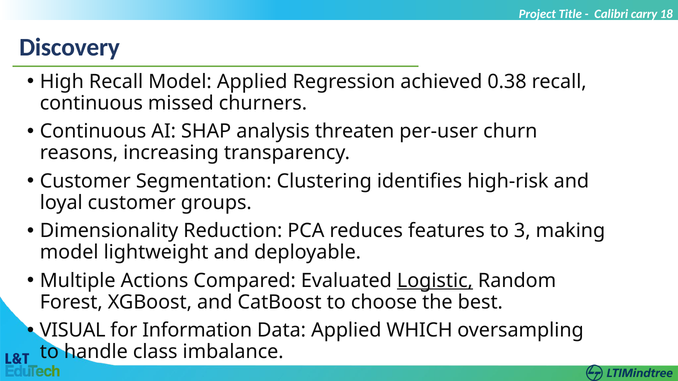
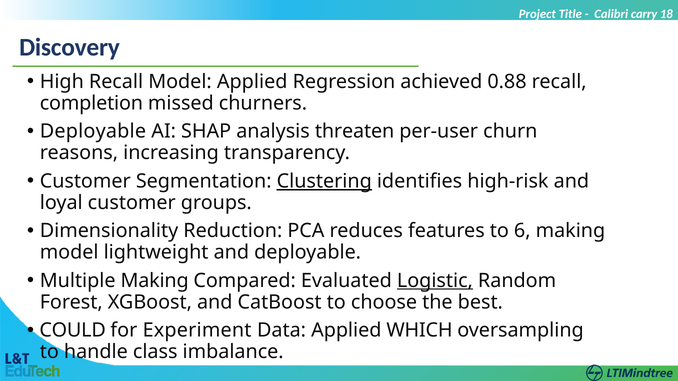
0.38: 0.38 -> 0.88 (507, 82)
continuous: continuous -> completion (91, 103)
Continuous: Continuous -> Deployable (93, 132)
Clustering underline: none -> present (324, 181)
3: 3 -> 6 (522, 231)
Multiple Actions: Actions -> Making (155, 281)
VISUAL: VISUAL -> COULD (73, 331)
Information: Information -> Experiment (197, 331)
